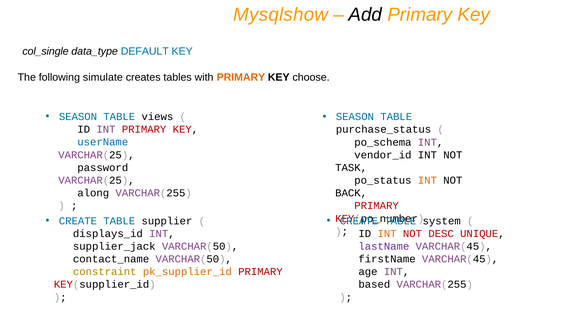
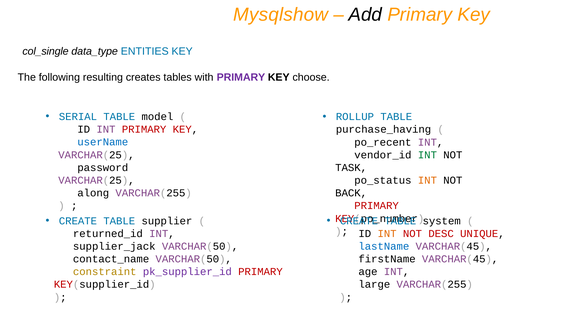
DEFAULT: DEFAULT -> ENTITIES (145, 51)
simulate: simulate -> resulting (103, 77)
PRIMARY colour: orange -> purple (241, 77)
SEASON: SEASON -> SERIAL (78, 117)
views: views -> model (157, 117)
SEASON: SEASON -> ROLLUP (355, 117)
purchase_status: purchase_status -> purchase_having (384, 129)
po_schema: po_schema -> po_recent (383, 142)
INT colour: black -> green (427, 155)
displays_id: displays_id -> returned_id (108, 233)
lastName colour: purple -> blue (384, 246)
pk_supplier_id colour: orange -> purple (187, 272)
based: based -> large (374, 284)
